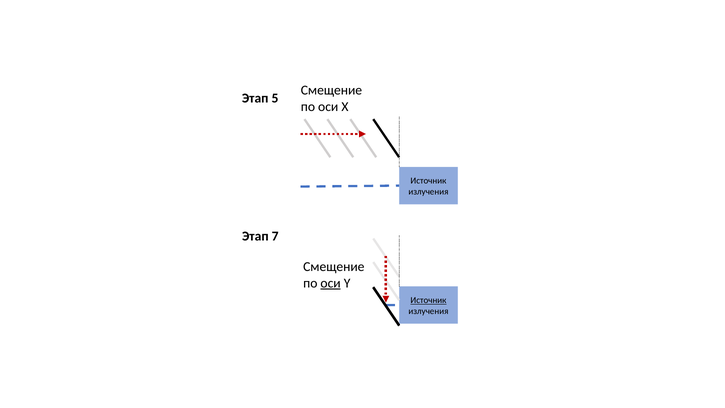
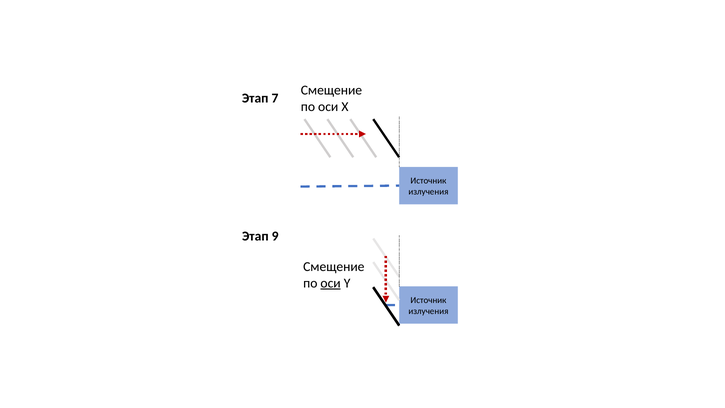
5: 5 -> 7 (275, 98)
7: 7 -> 9 (275, 236)
Источник underline: present -> none (428, 300)
